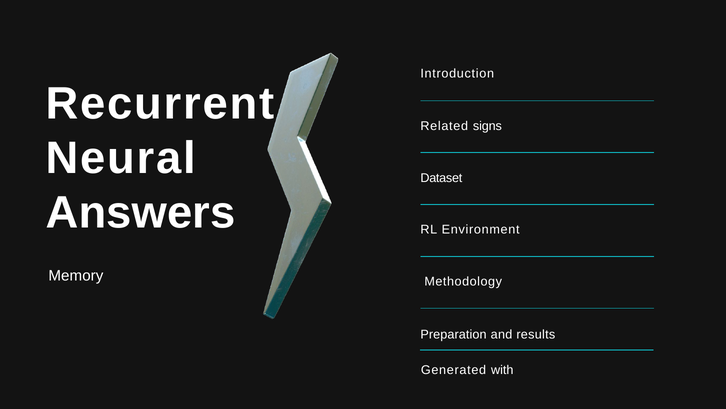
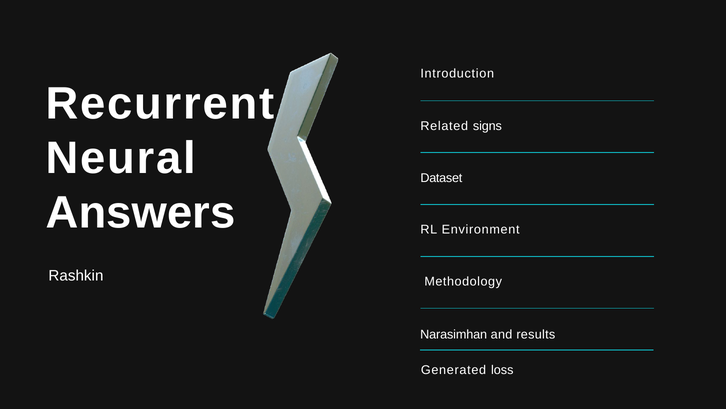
Memory: Memory -> Rashkin (76, 275)
Preparation: Preparation -> Narasimhan (454, 334)
with: with -> loss (502, 370)
